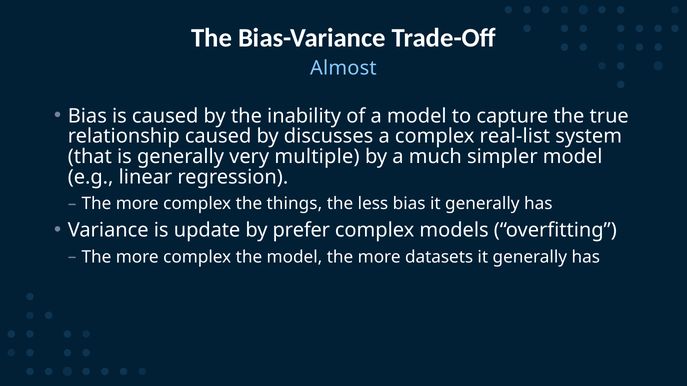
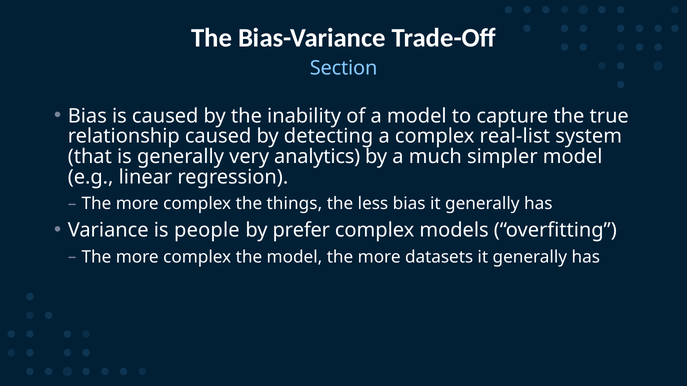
Almost: Almost -> Section (344, 68)
discusses: discusses -> detecting (329, 136)
multiple: multiple -> analytics (317, 157)
update: update -> people (207, 231)
